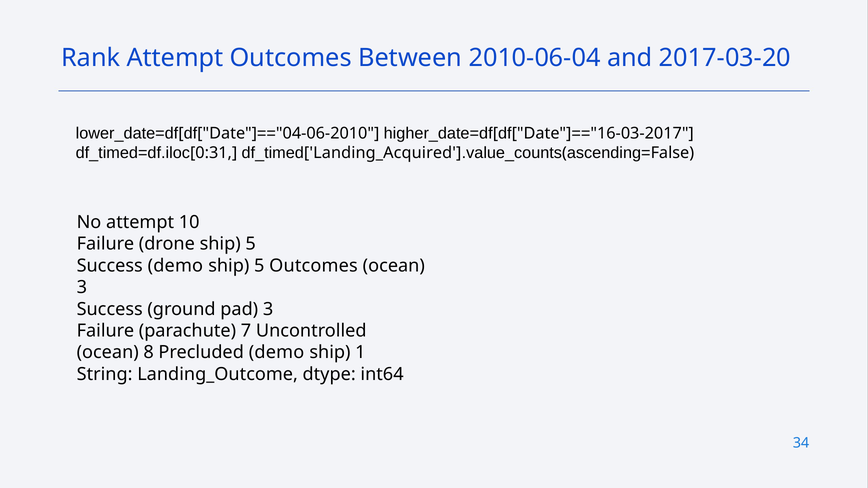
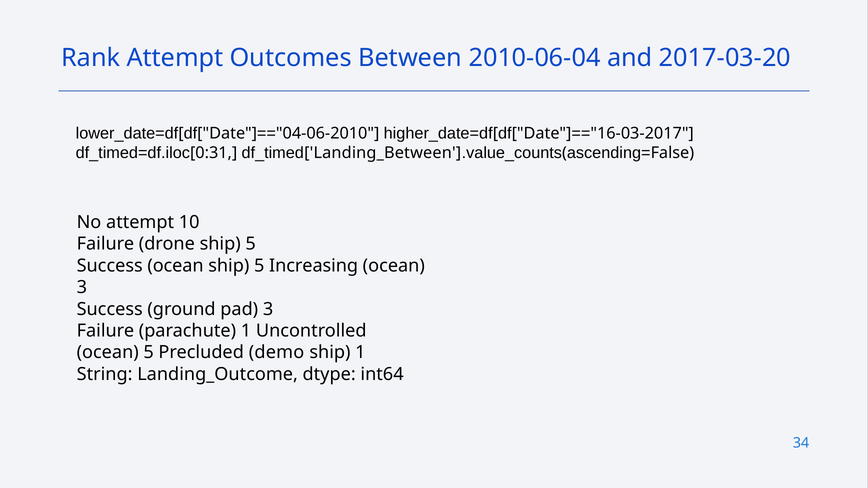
Landing_Acquired: Landing_Acquired -> Landing_Between (383, 153)
Success demo: demo -> ocean (176, 266)
5 Outcomes: Outcomes -> Increasing (314, 266)
parachute 7: 7 -> 1 (246, 331)
ocean 8: 8 -> 5 (149, 353)
